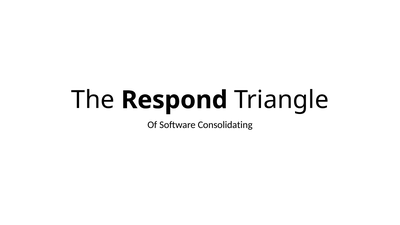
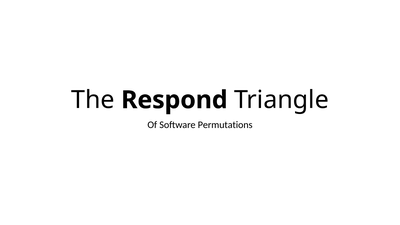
Consolidating: Consolidating -> Permutations (225, 125)
